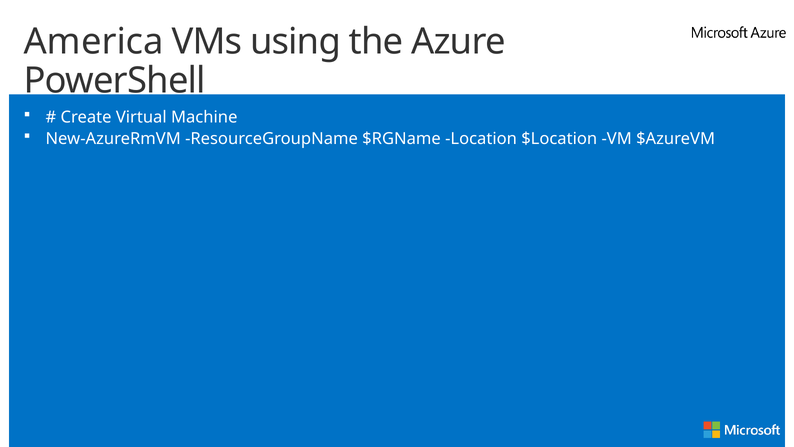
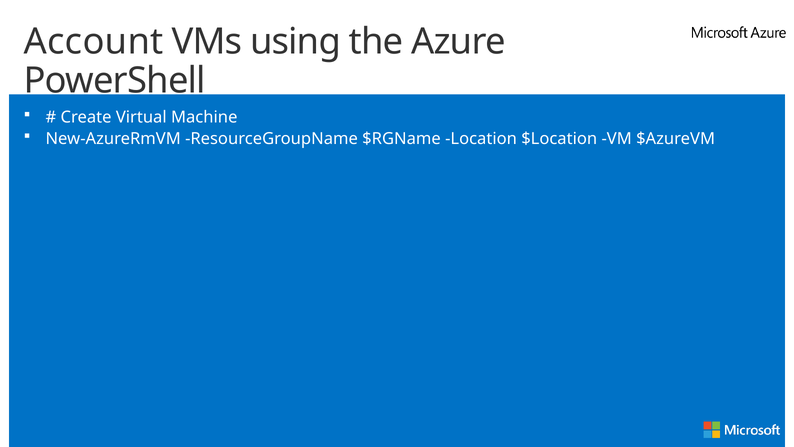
America: America -> Account (94, 42)
